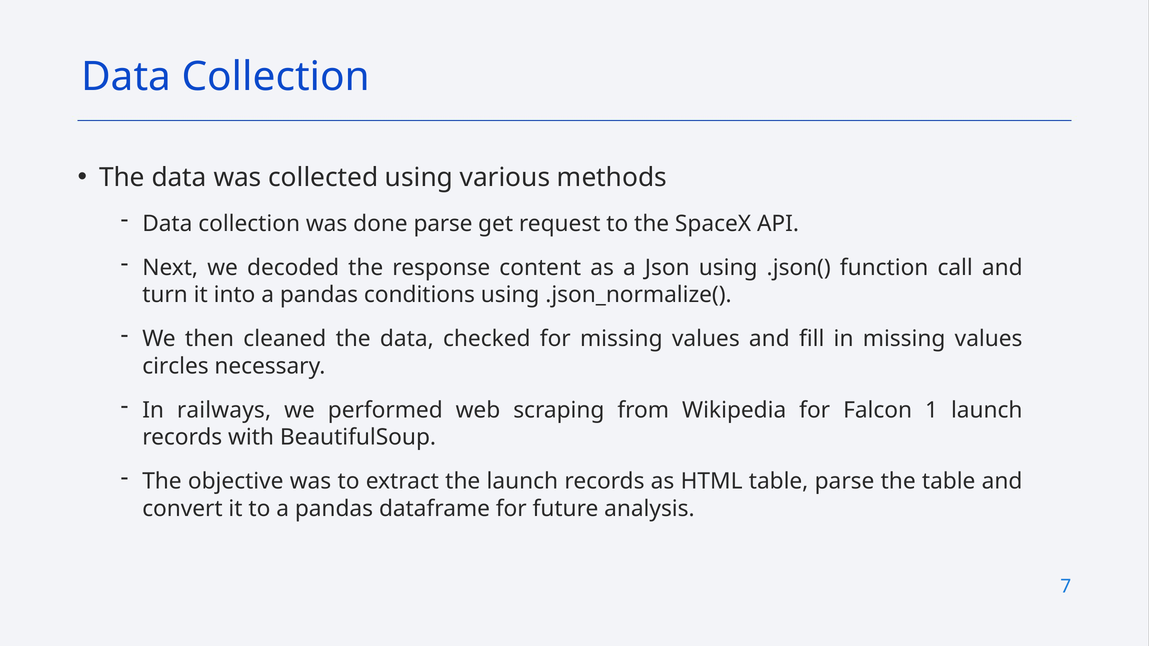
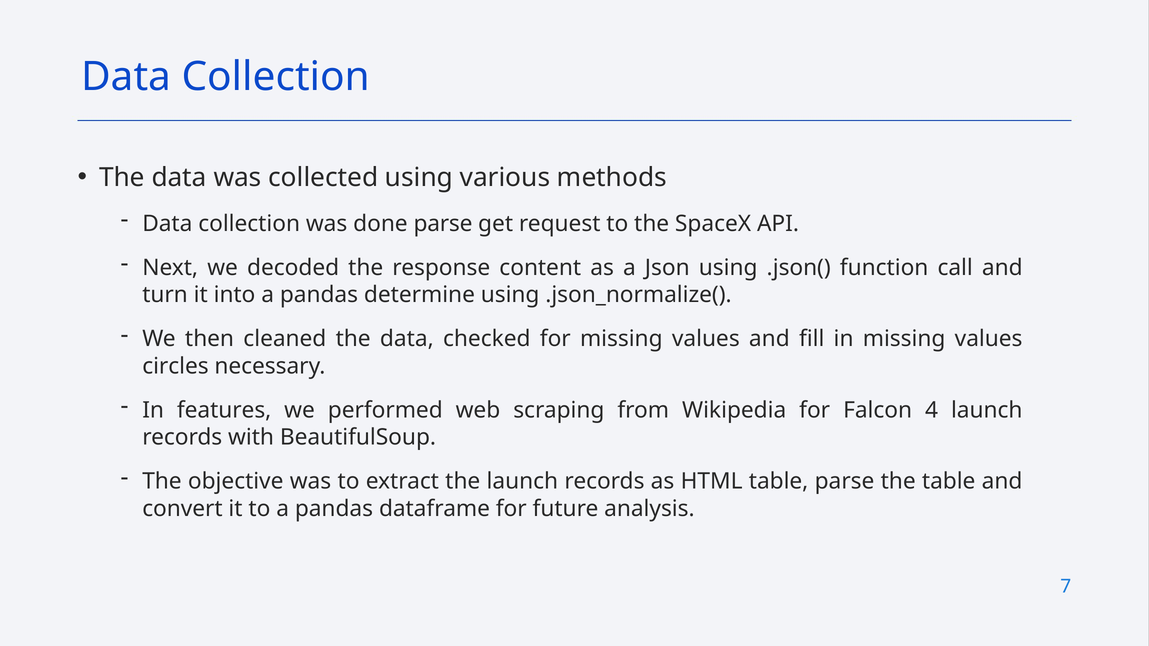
conditions: conditions -> determine (419, 295)
railways: railways -> features (224, 410)
1: 1 -> 4 (932, 410)
